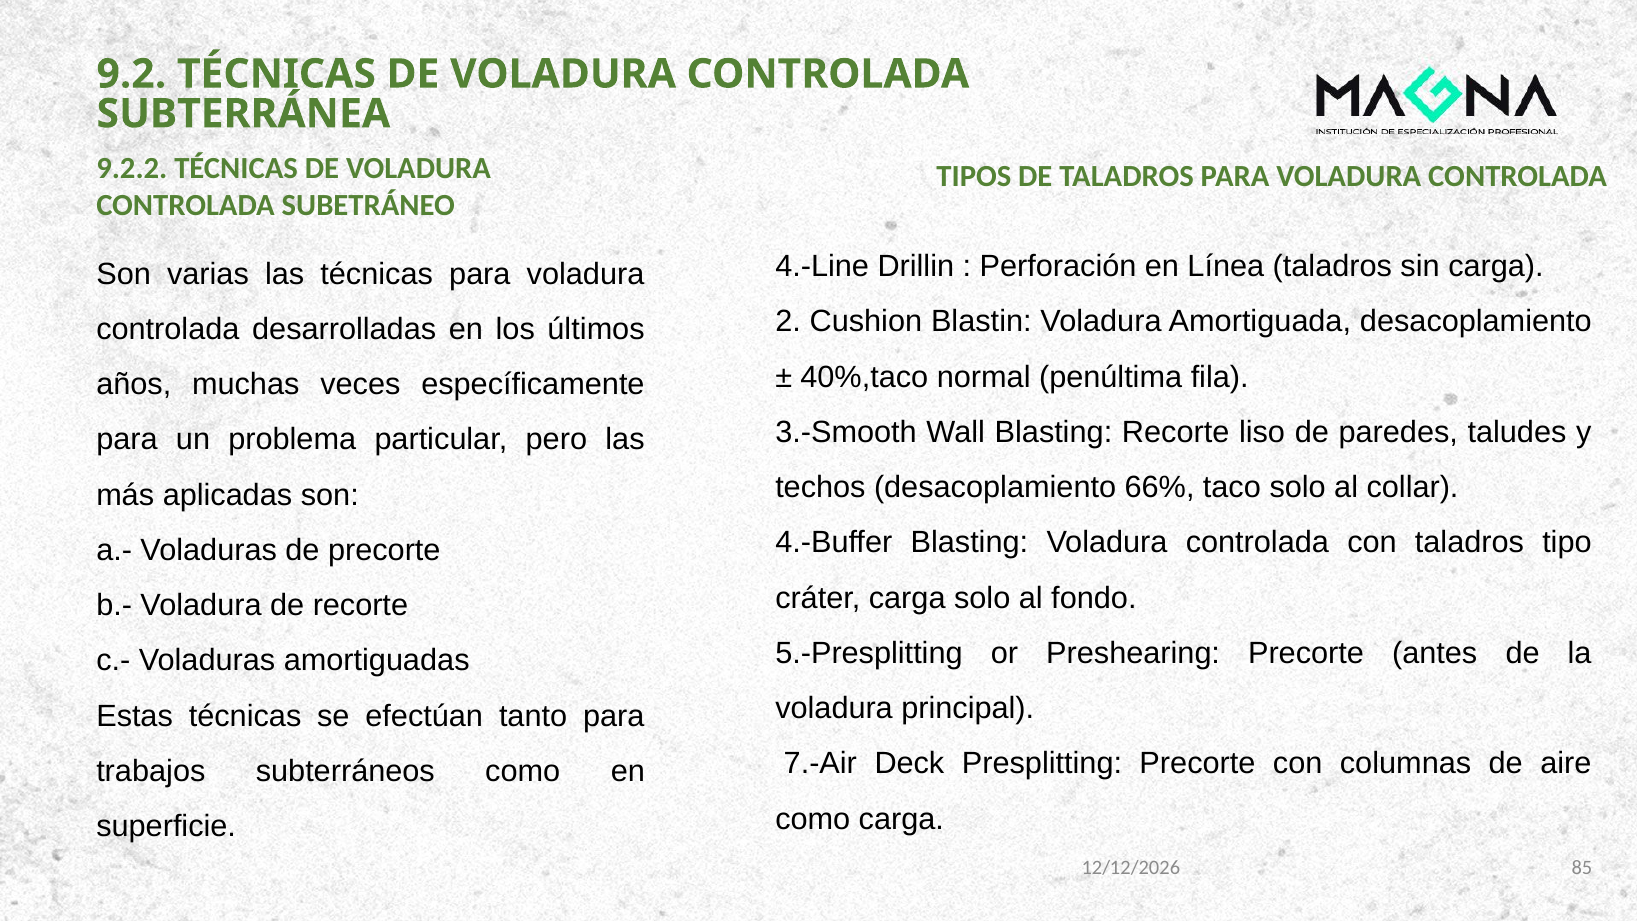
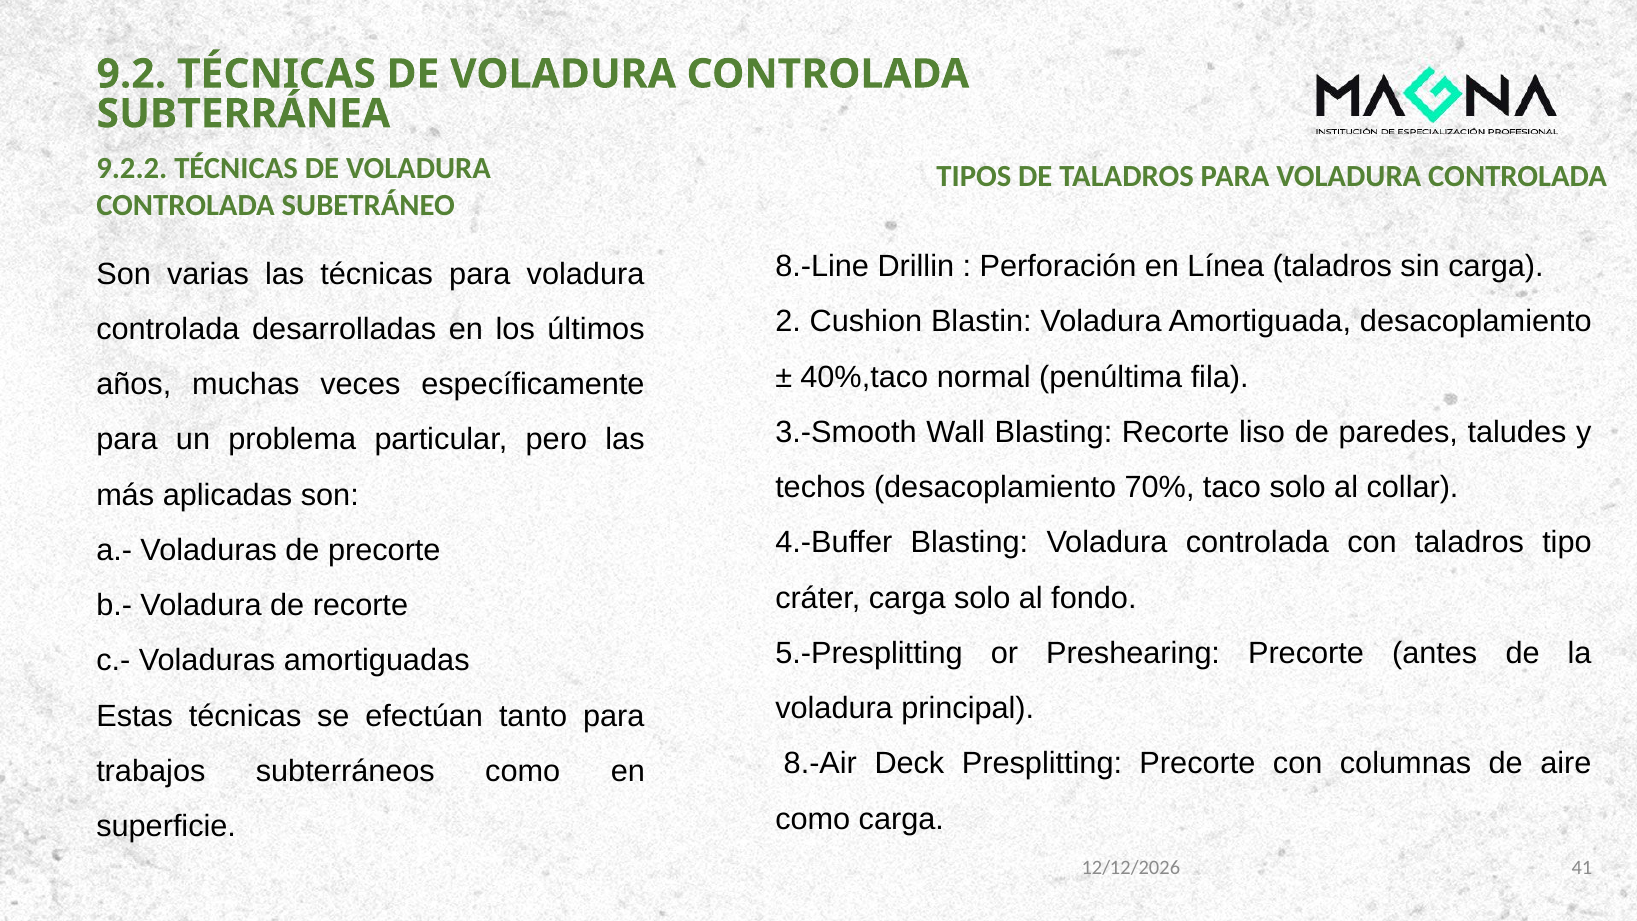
4.-Line: 4.-Line -> 8.-Line (822, 266)
66%: 66% -> 70% (1160, 487)
7.-Air: 7.-Air -> 8.-Air (820, 764)
85: 85 -> 41 (1582, 868)
